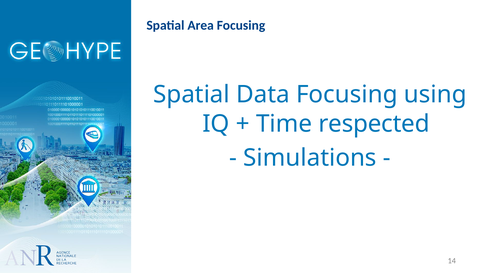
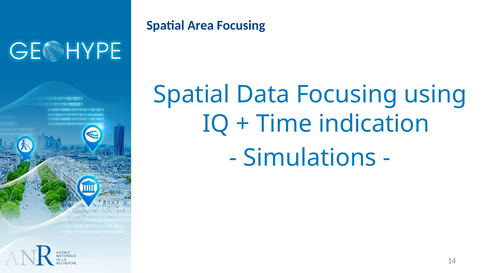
respected: respected -> indication (374, 124)
